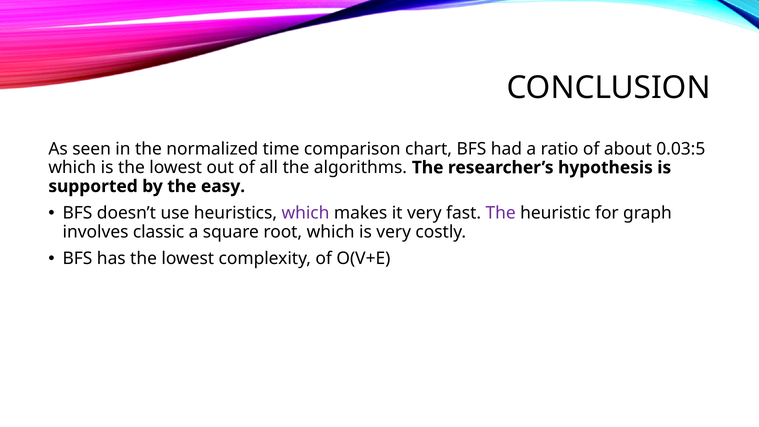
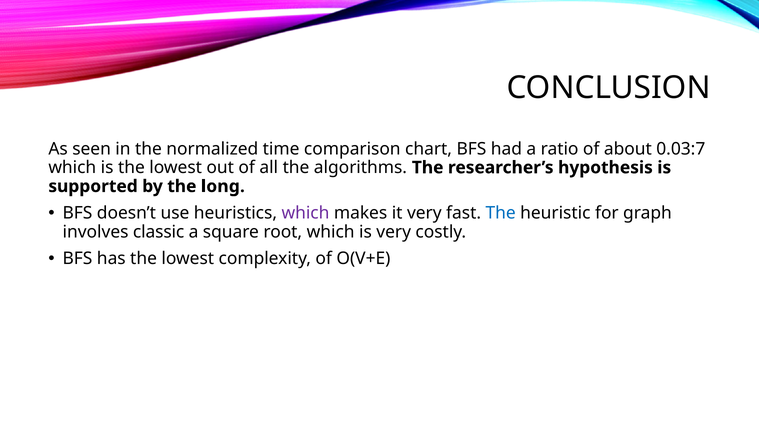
0.03:5: 0.03:5 -> 0.03:7 (681, 149)
easy: easy -> long (223, 186)
The colour: purple -> blue (501, 213)
